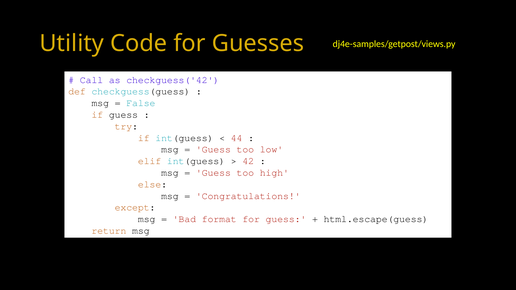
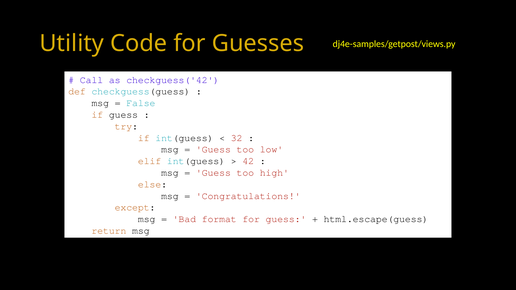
44: 44 -> 32 (237, 138)
